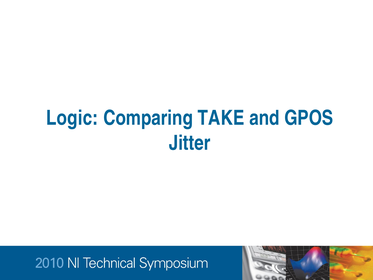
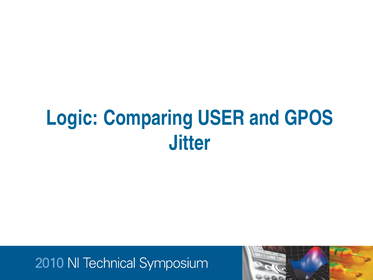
TAKE: TAKE -> USER (221, 118)
